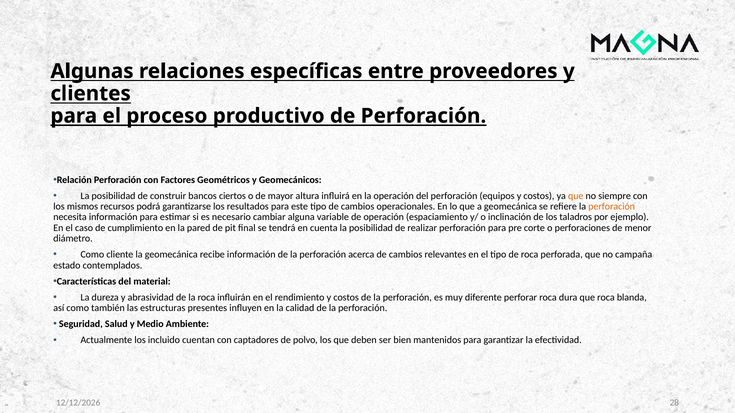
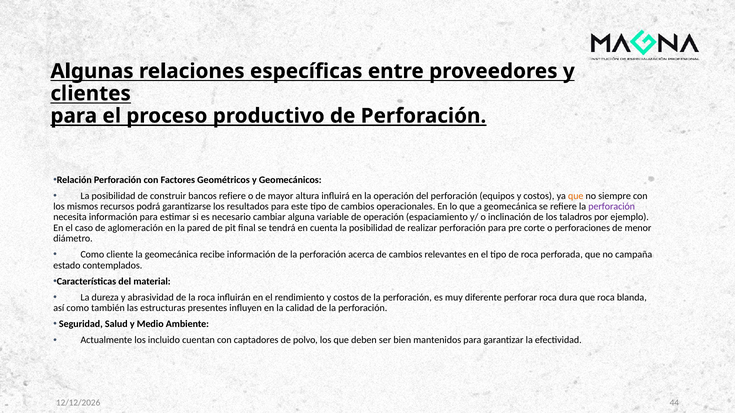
bancos ciertos: ciertos -> refiere (232, 196)
perforación colour: orange -> purple (612, 207)
cumplimiento: cumplimiento -> aglomeración (135, 228)
28: 28 -> 44 (674, 403)
